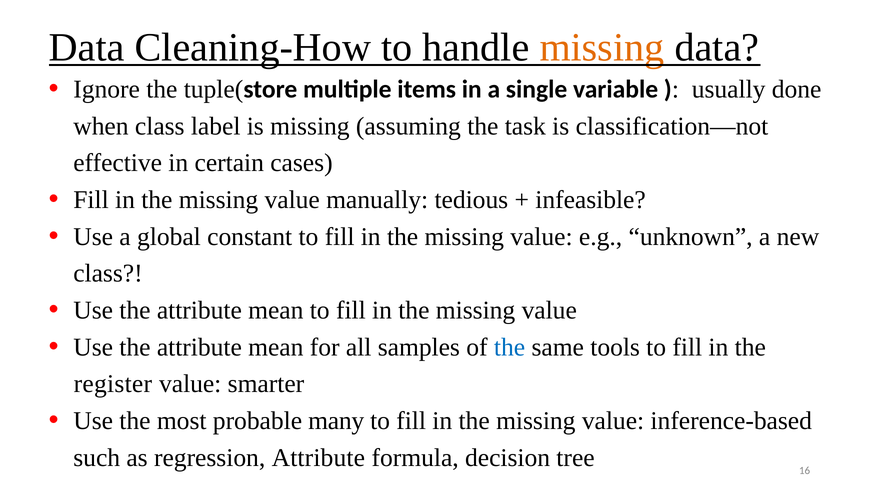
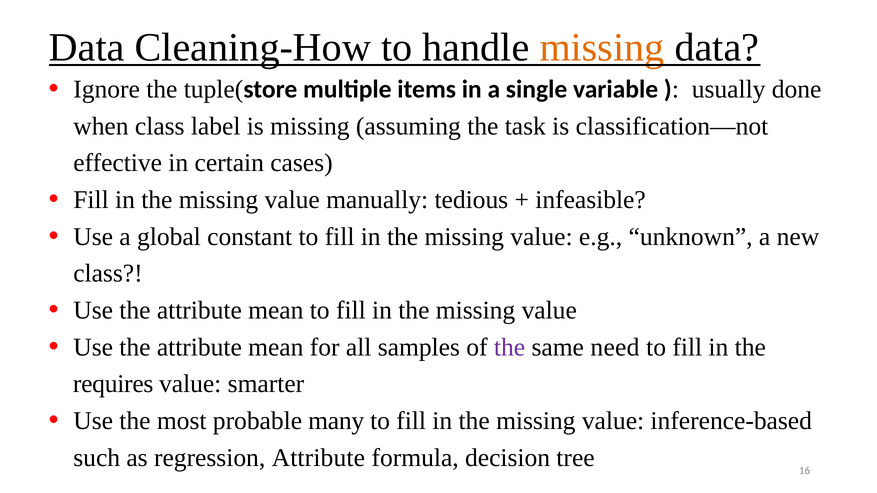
the colour: blue -> purple (510, 347)
tools: tools -> need (615, 347)
register: register -> requires (113, 384)
